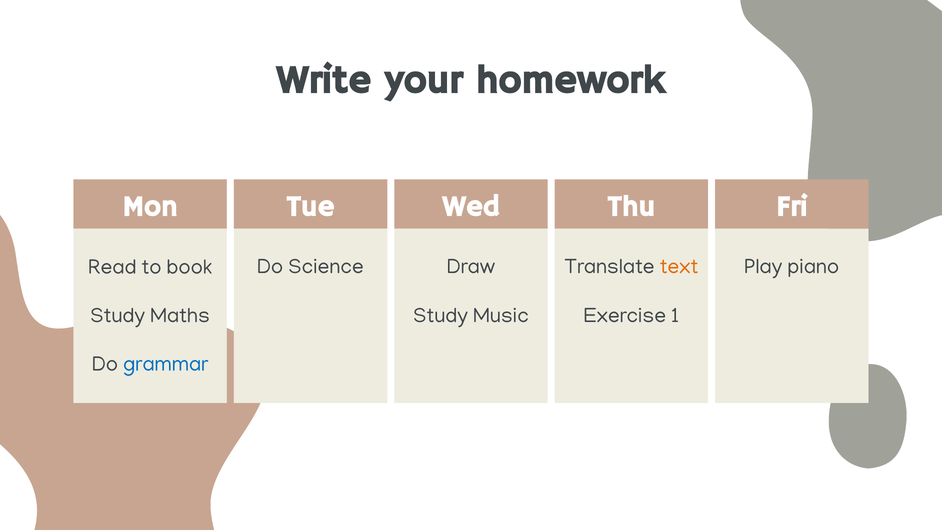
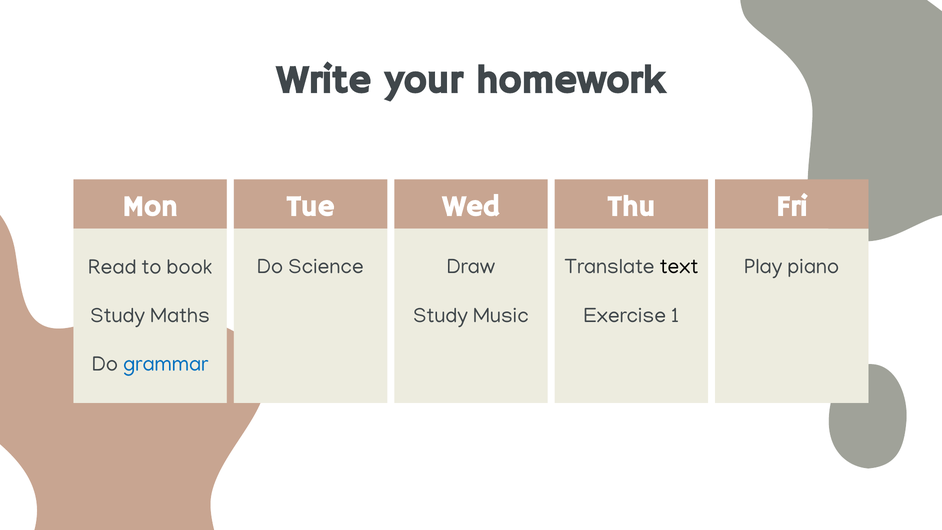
text colour: orange -> black (679, 266)
